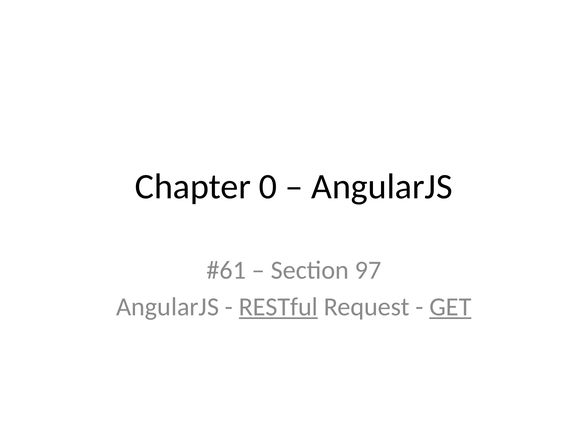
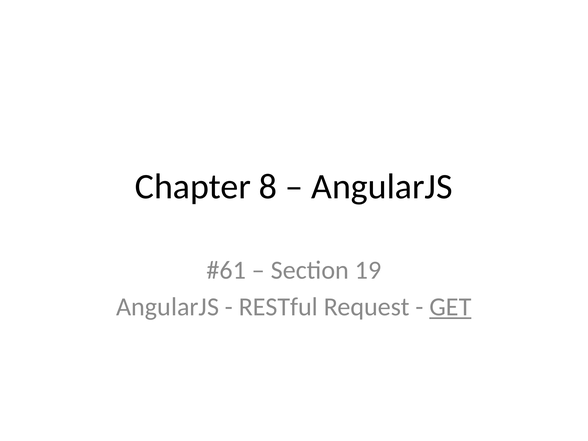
0: 0 -> 8 (268, 187)
97: 97 -> 19 (368, 270)
RESTful underline: present -> none (278, 307)
